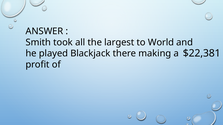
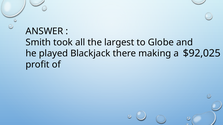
World: World -> Globe (161, 42)
$22,381: $22,381 -> $92,025 (202, 53)
